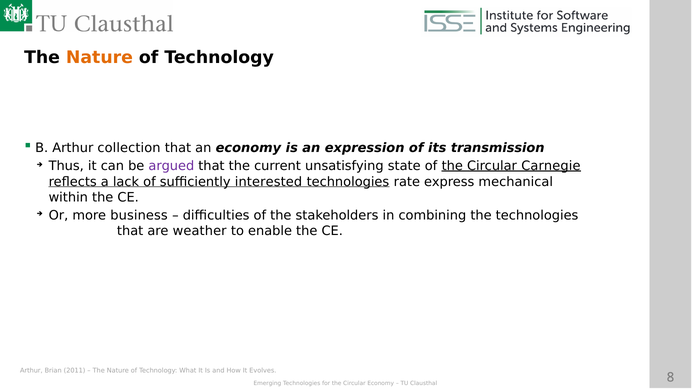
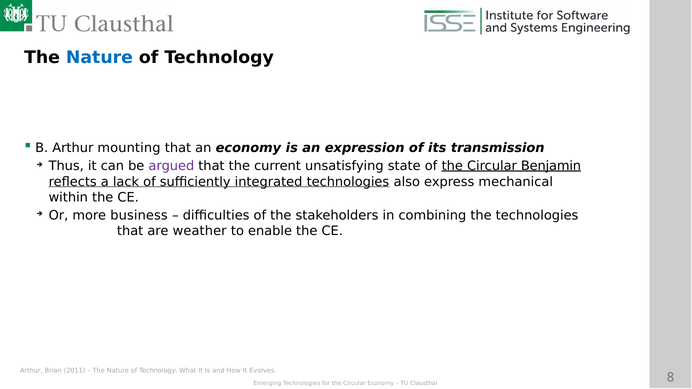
Nature colour: orange -> blue (99, 58)
collection: collection -> mounting (129, 148)
Carnegie: Carnegie -> Benjamin (551, 166)
interested: interested -> integrated (269, 182)
rate: rate -> also (407, 182)
